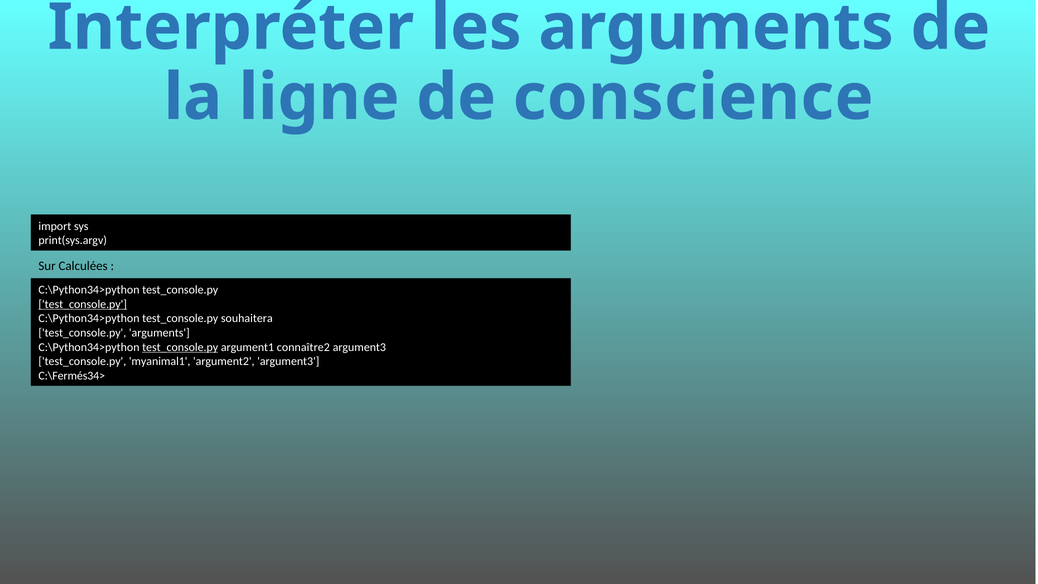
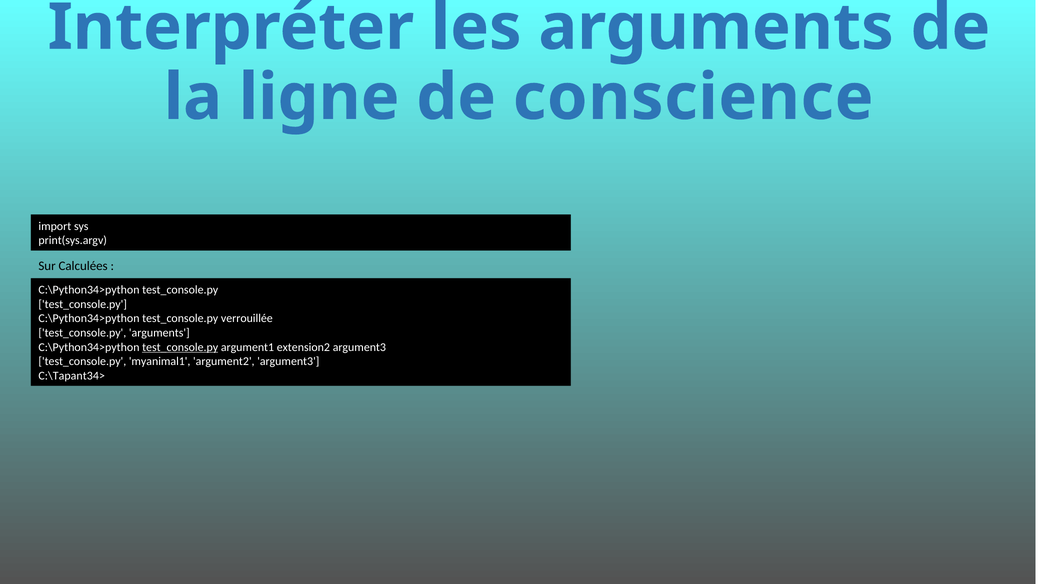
test_console.py underline: present -> none (83, 304)
souhaitera: souhaitera -> verrouillée (247, 318)
connaître2: connaître2 -> extension2 (303, 347)
C:\Fermés34>: C:\Fermés34> -> C:\Tapant34> (72, 376)
